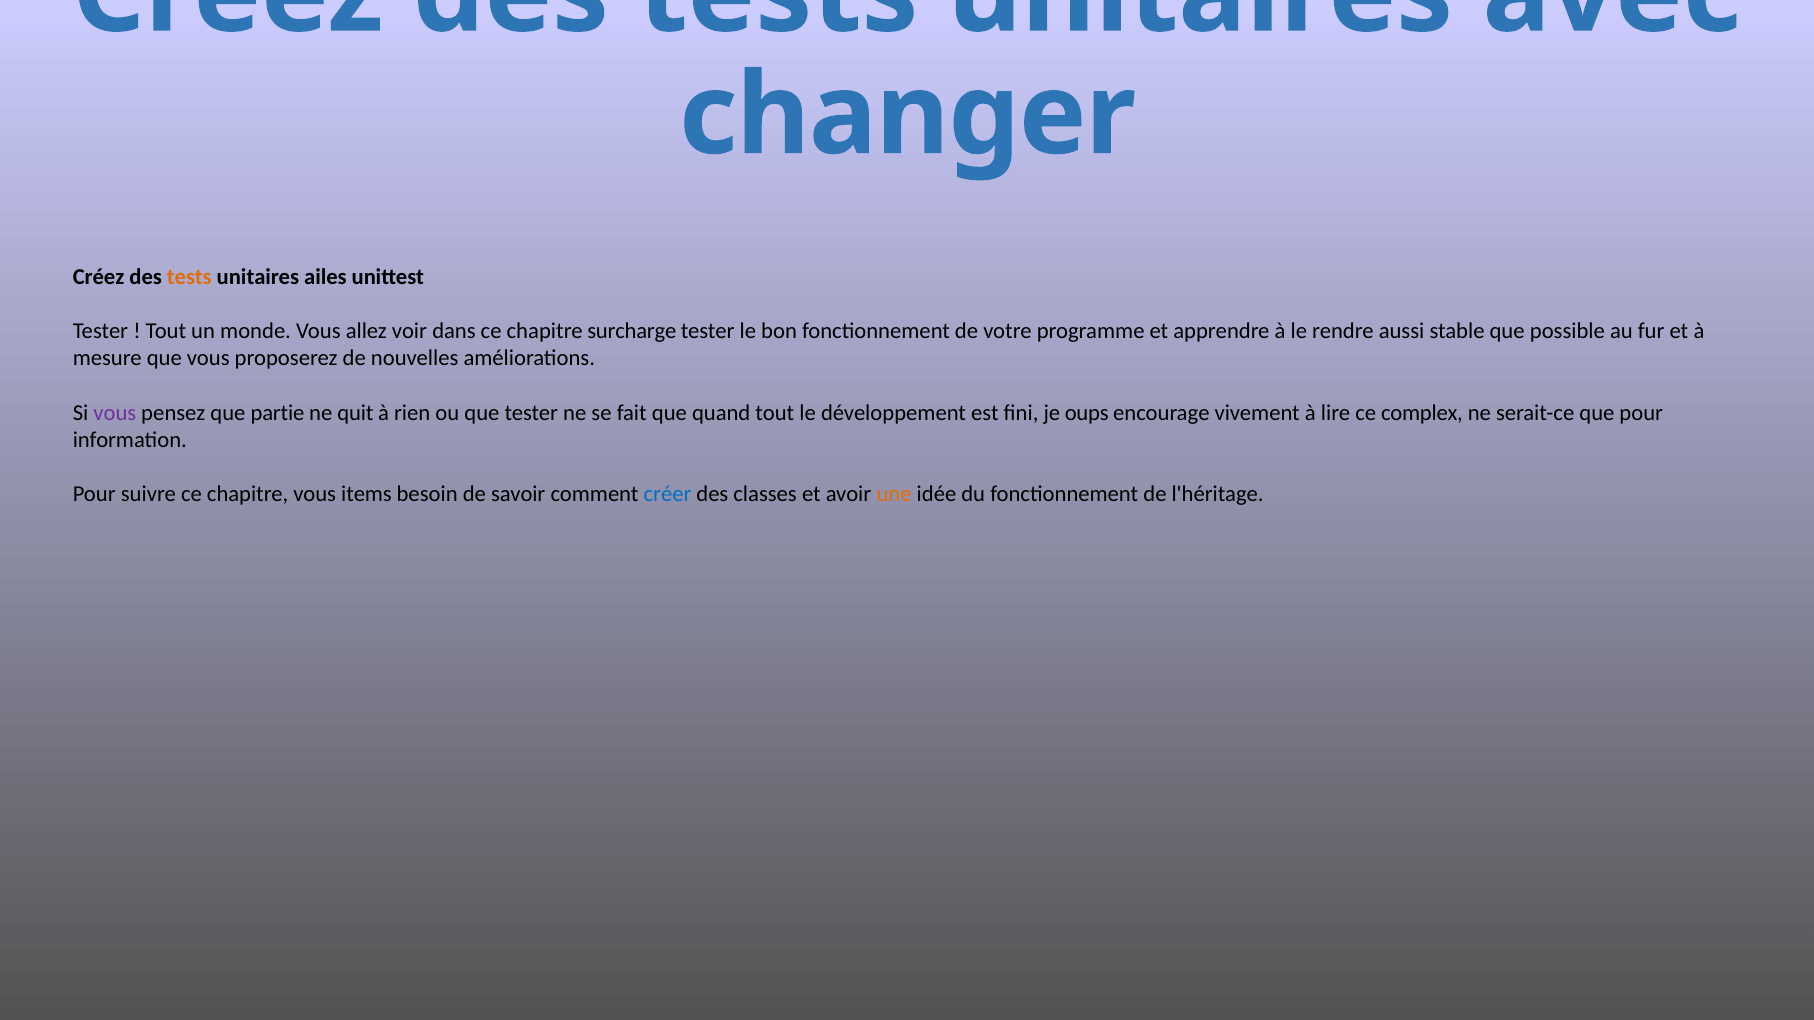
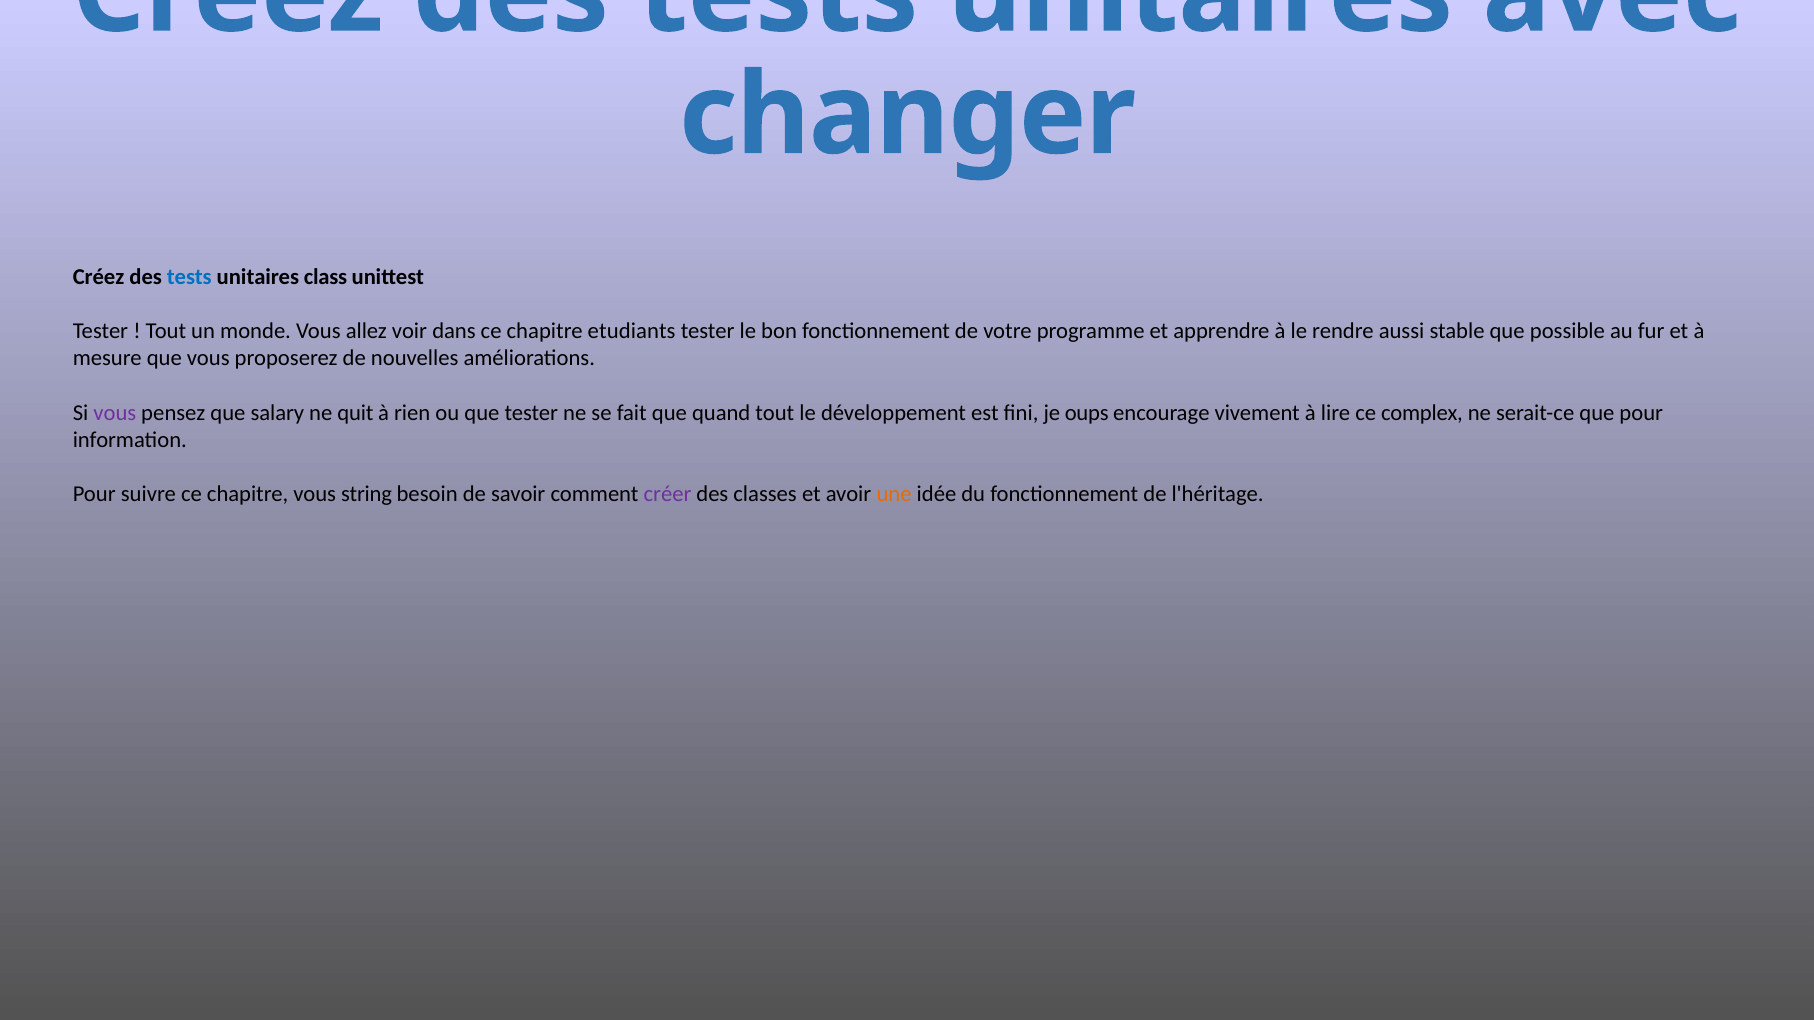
tests colour: orange -> blue (189, 277)
ailes: ailes -> class (325, 277)
surcharge: surcharge -> etudiants (632, 331)
partie: partie -> salary (277, 413)
items: items -> string (367, 495)
créer colour: blue -> purple (668, 495)
